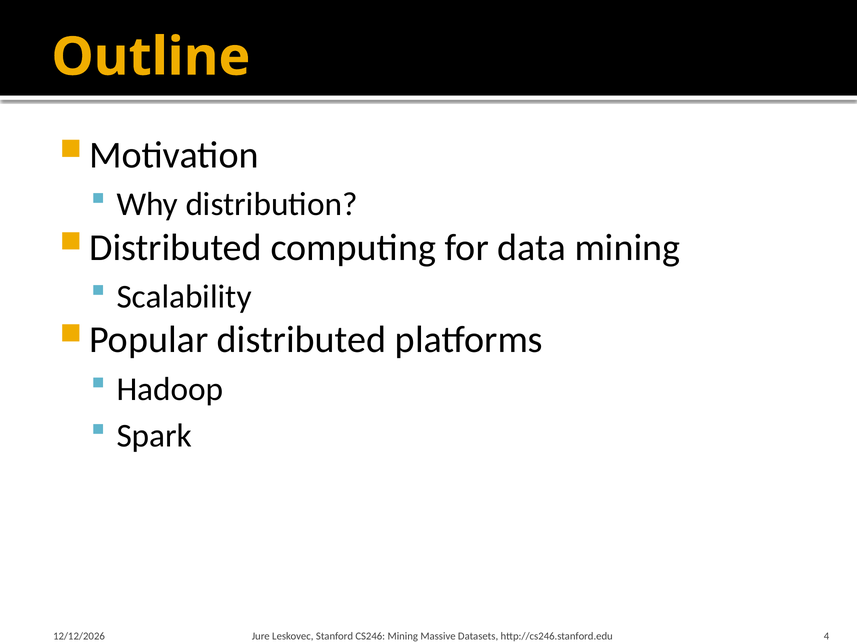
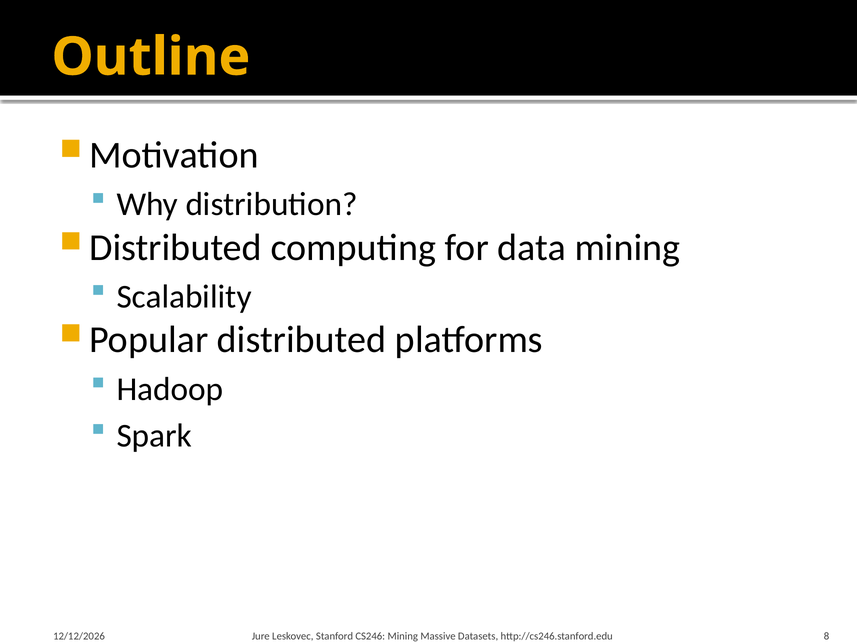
4: 4 -> 8 (827, 637)
